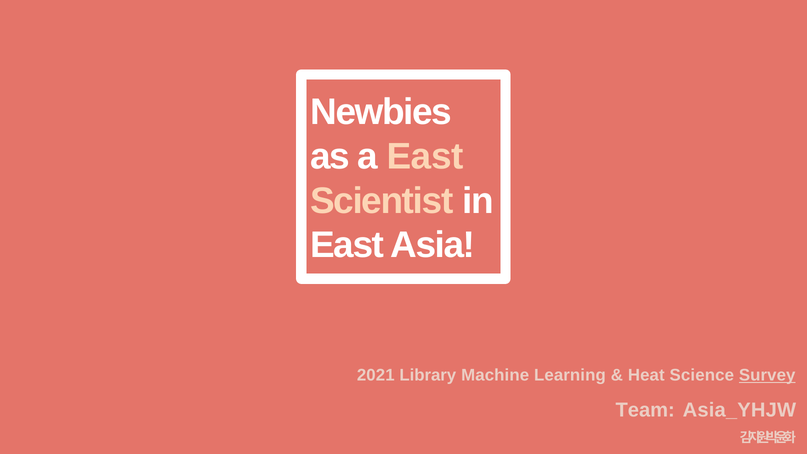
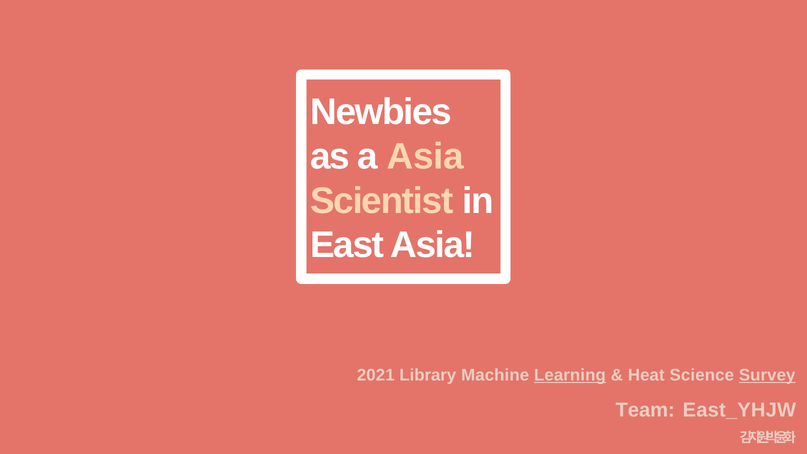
a East: East -> Asia (425, 156)
Learning underline: none -> present (570, 375)
Asia_YHJW: Asia_YHJW -> East_YHJW (739, 410)
